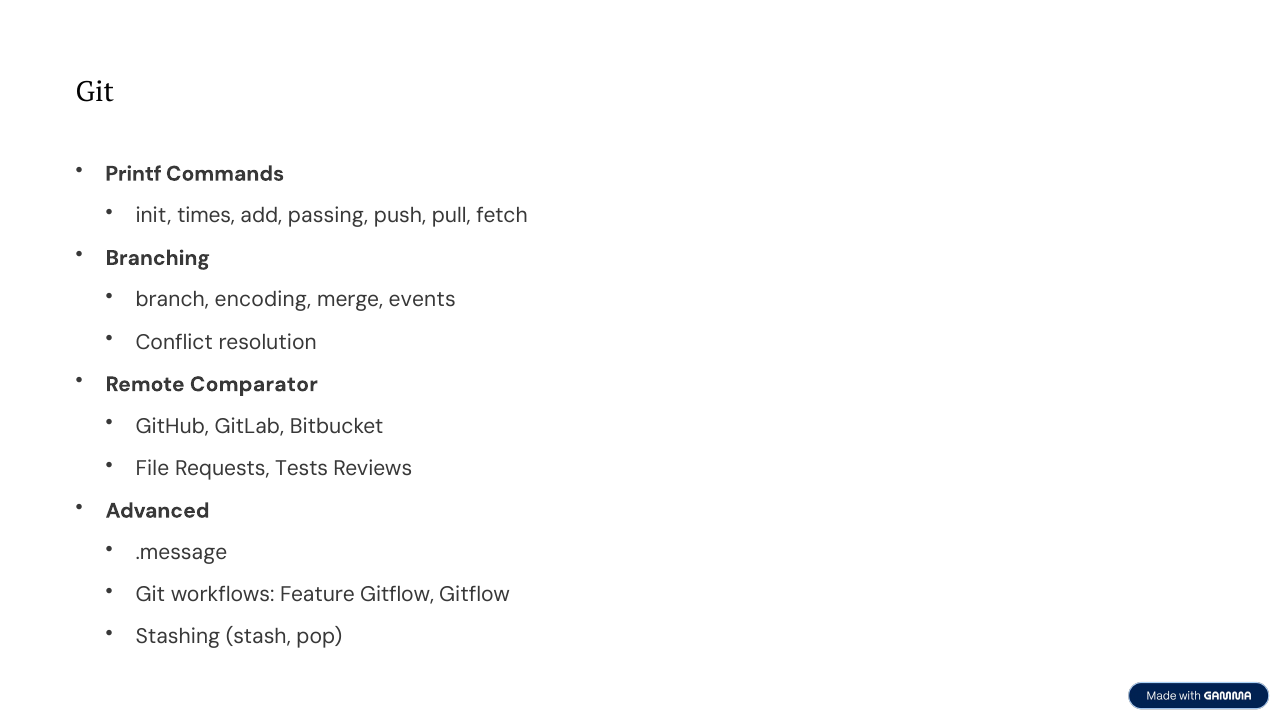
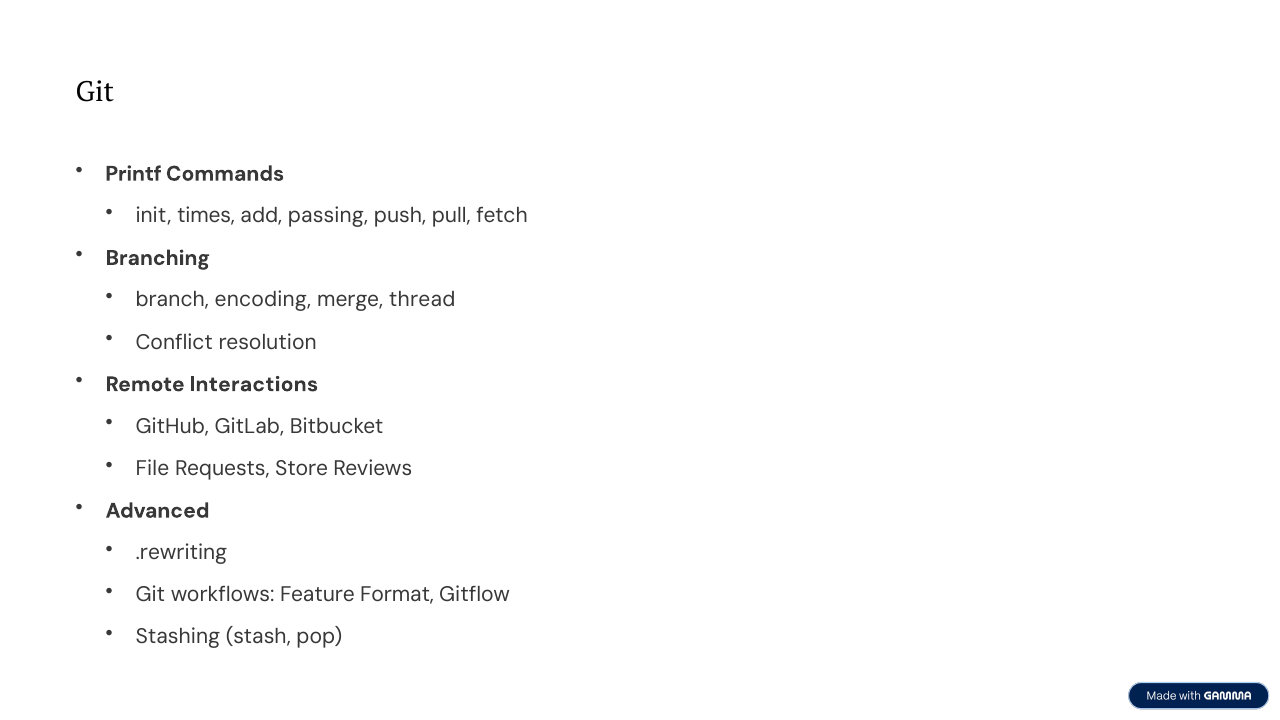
events: events -> thread (422, 300)
Comparator: Comparator -> Interactions (254, 384)
Tests: Tests -> Store (302, 468)
.message: .message -> .rewriting (181, 553)
Feature Gitflow: Gitflow -> Format (397, 595)
